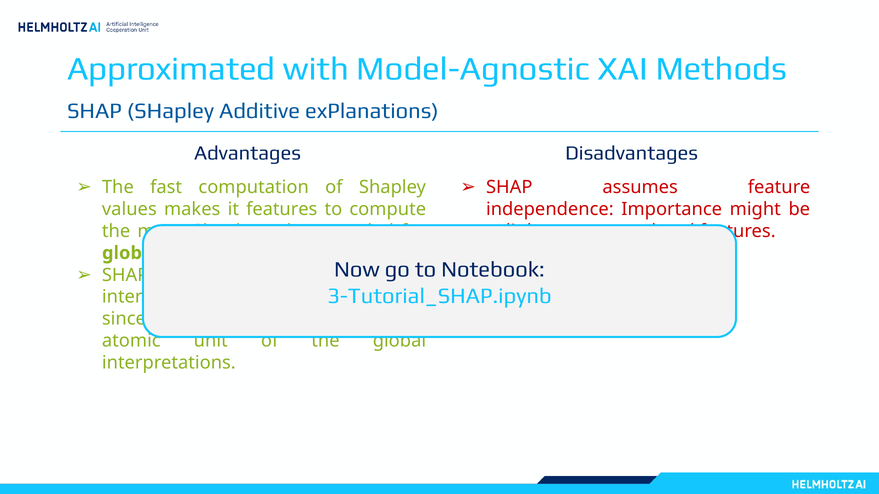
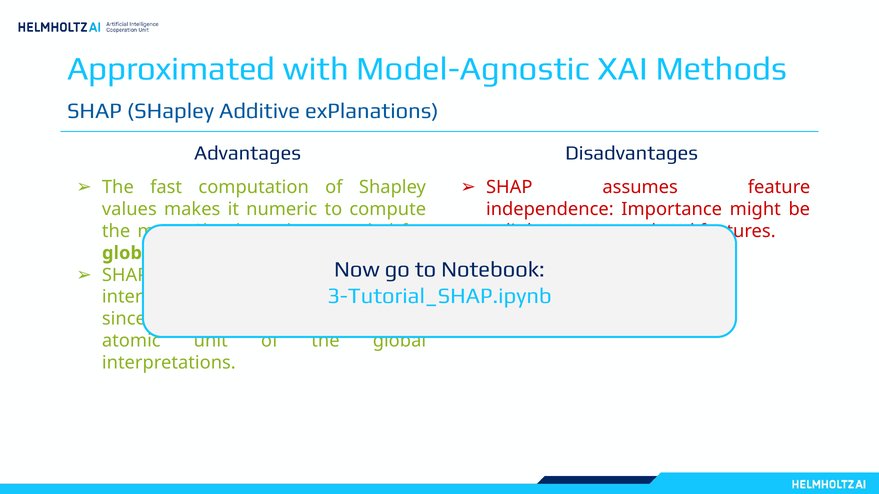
it features: features -> numeric (282, 209)
